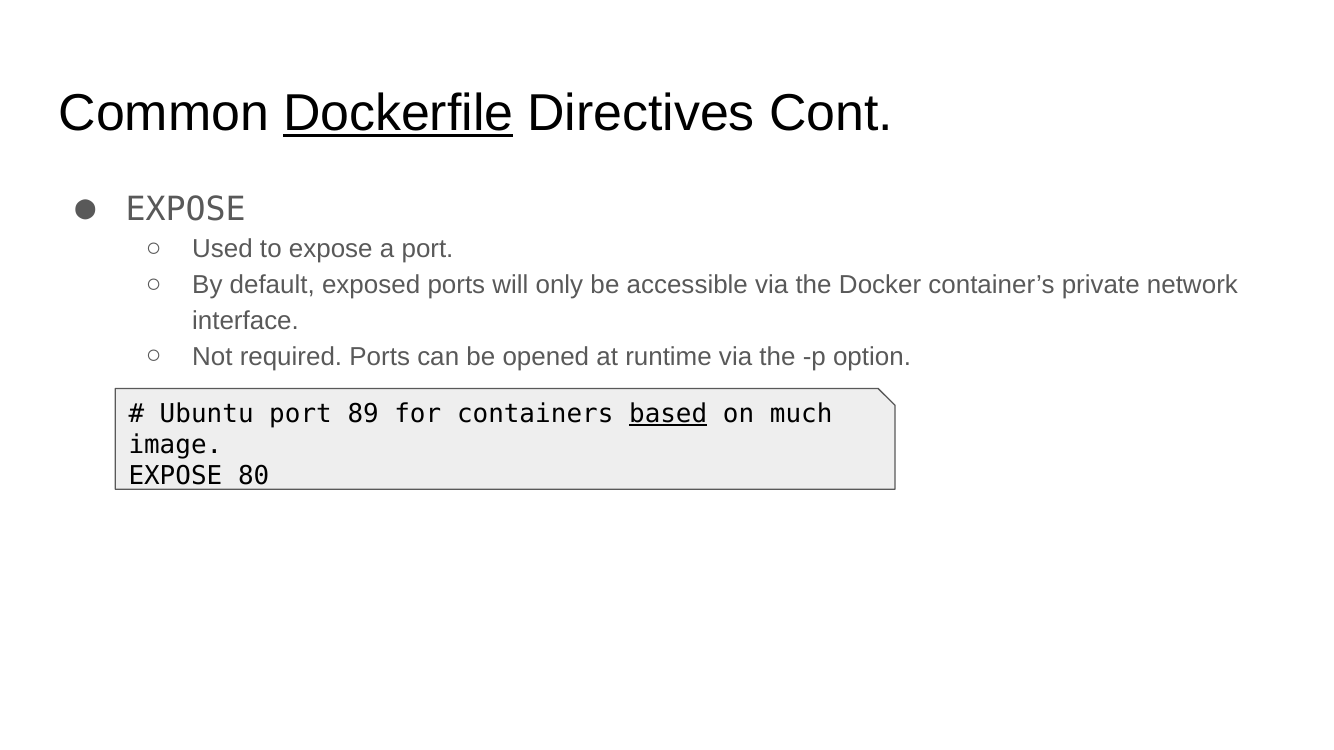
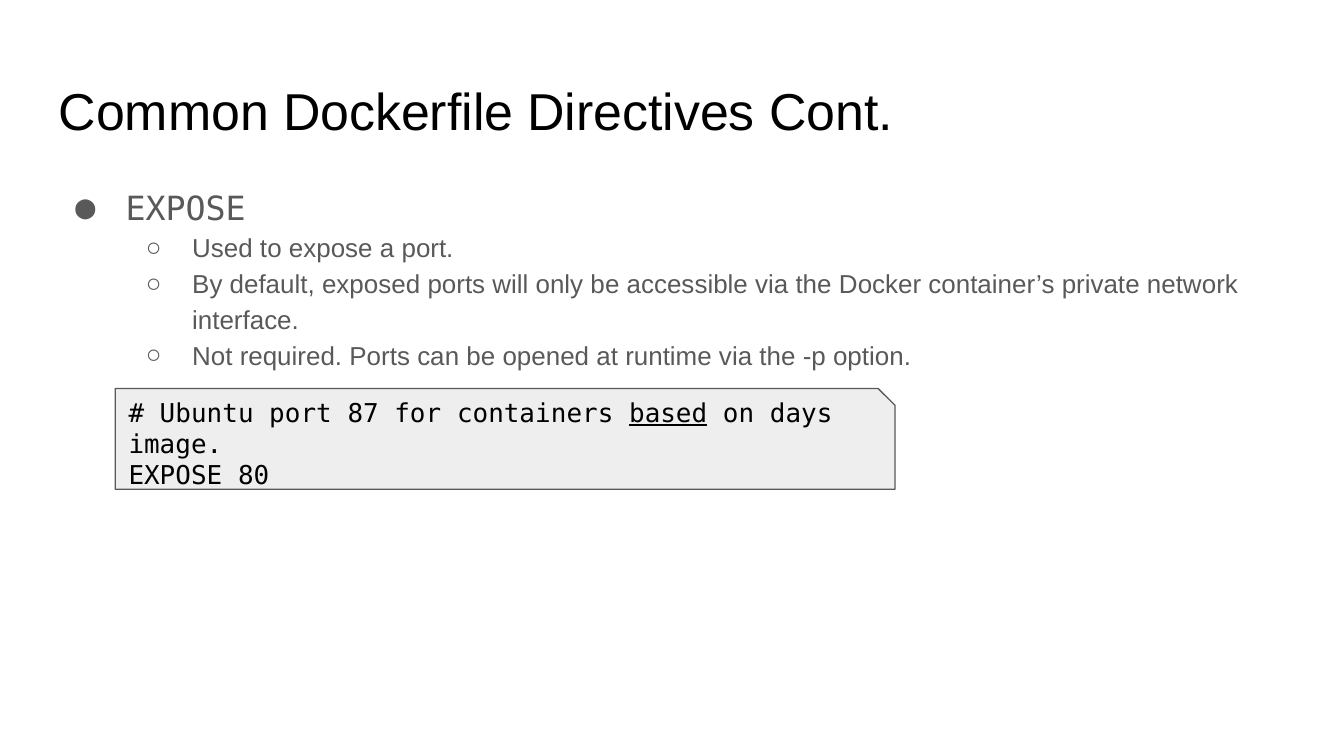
Dockerfile underline: present -> none (398, 113)
89: 89 -> 87 (363, 414)
much: much -> days (801, 414)
